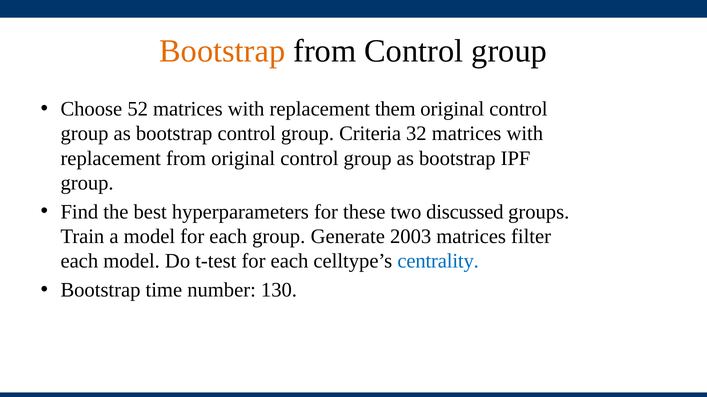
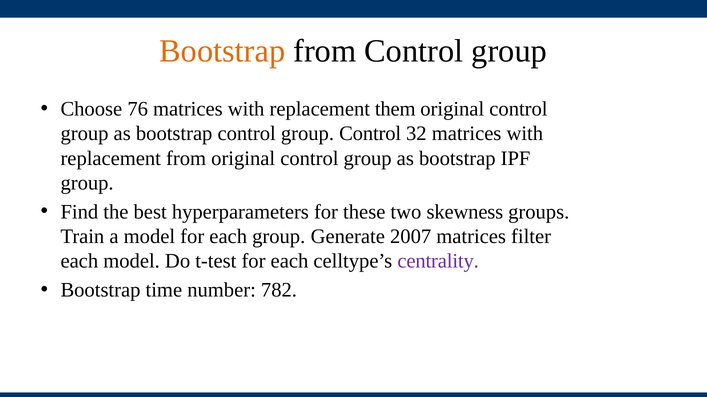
52: 52 -> 76 (138, 109)
group Criteria: Criteria -> Control (370, 134)
discussed: discussed -> skewness (465, 212)
2003: 2003 -> 2007 (411, 237)
centrality colour: blue -> purple (438, 262)
130: 130 -> 782 (279, 290)
